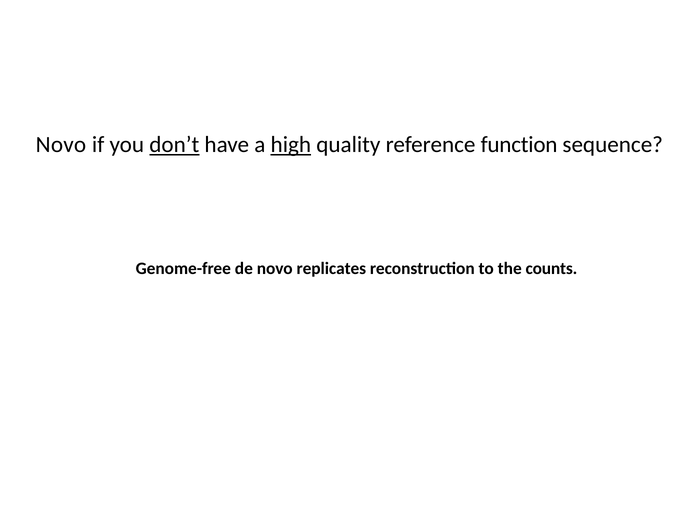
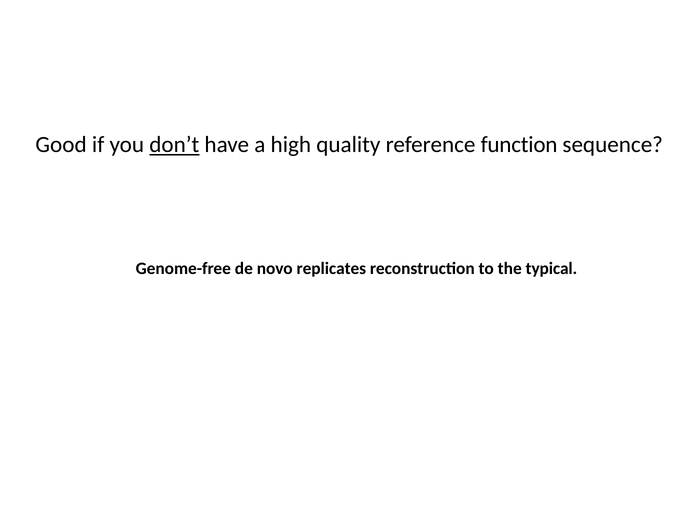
Novo: Novo -> Good (61, 145)
high underline: present -> none (291, 145)
counts: counts -> typical (551, 268)
